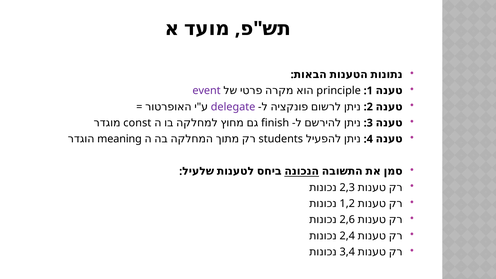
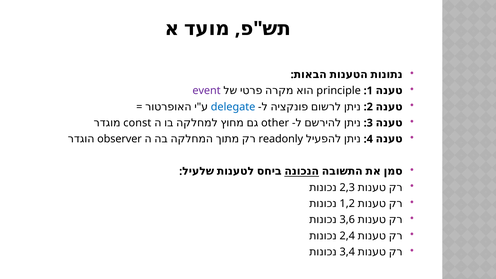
delegate colour: purple -> blue (233, 107)
finish: finish -> other (275, 123)
meaning: meaning -> observer (120, 139)
students: students -> readonly (281, 139)
2,6: 2,6 -> 3,6 (347, 220)
